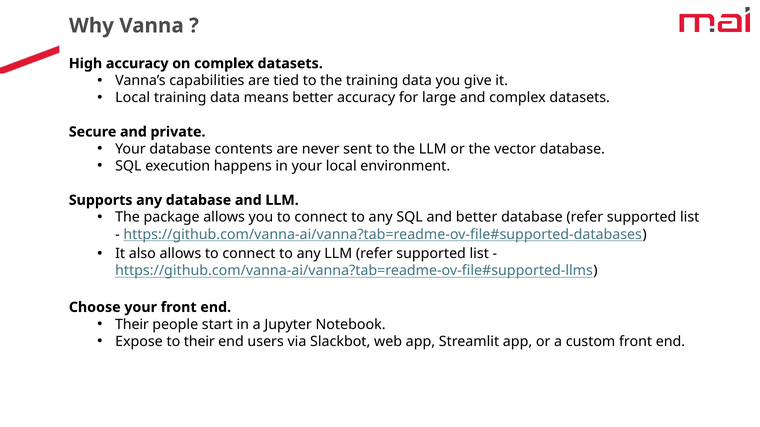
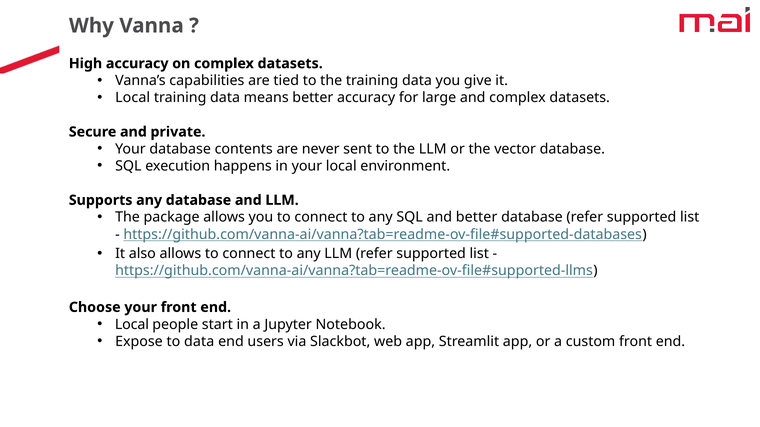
Their: Their -> Local (132, 325)
to their: their -> data (199, 342)
